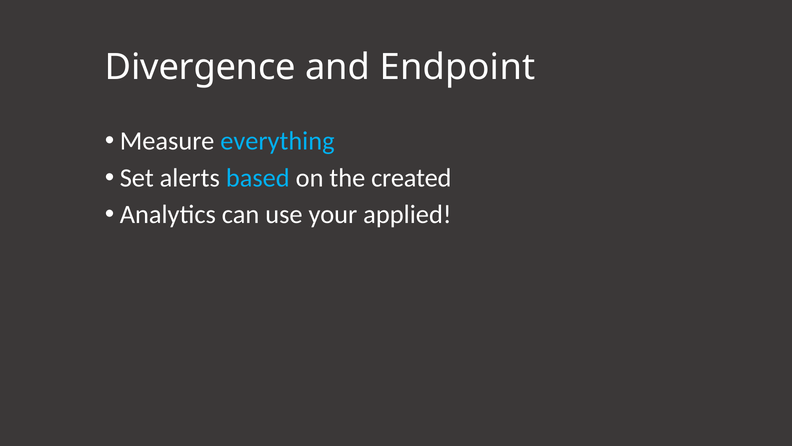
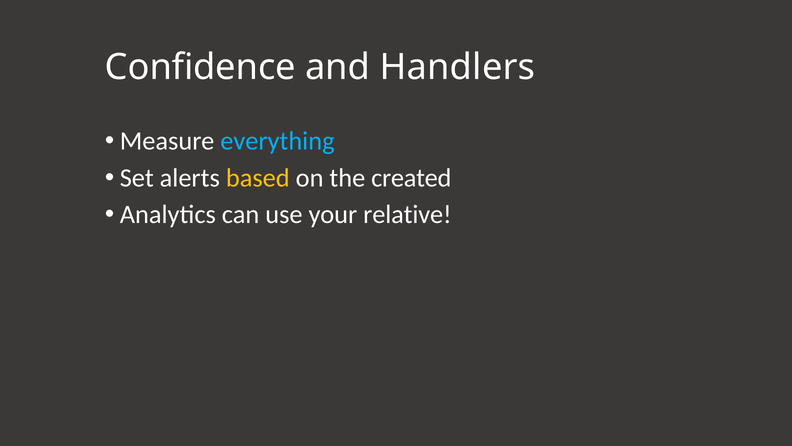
Divergence: Divergence -> Confidence (200, 67)
Endpoint: Endpoint -> Handlers (457, 67)
based colour: light blue -> yellow (258, 178)
applied: applied -> relative (407, 214)
